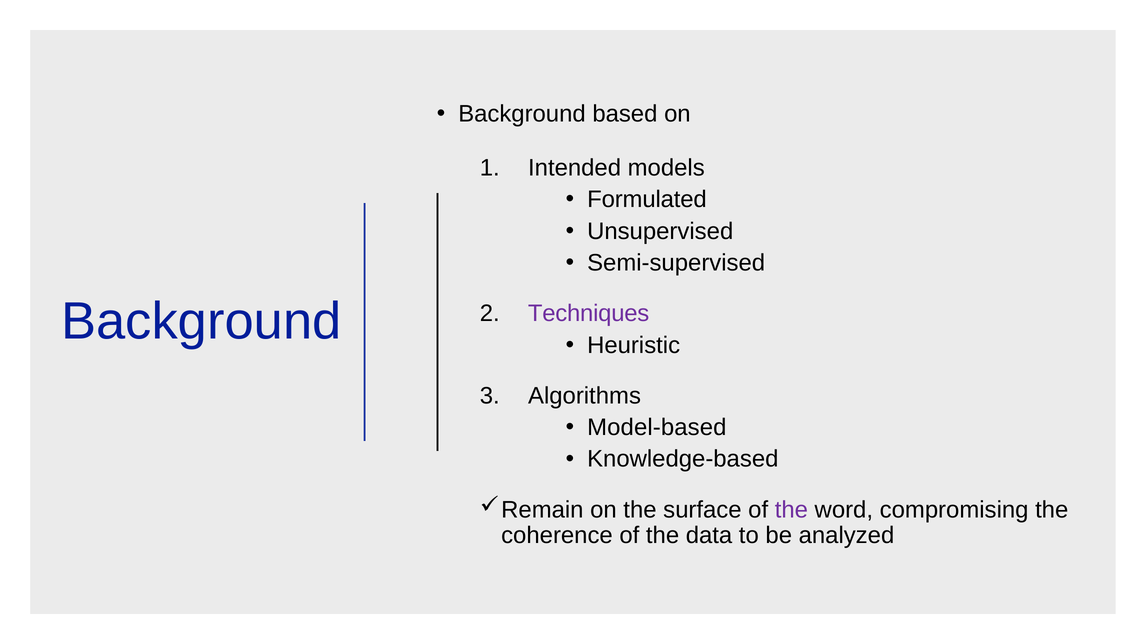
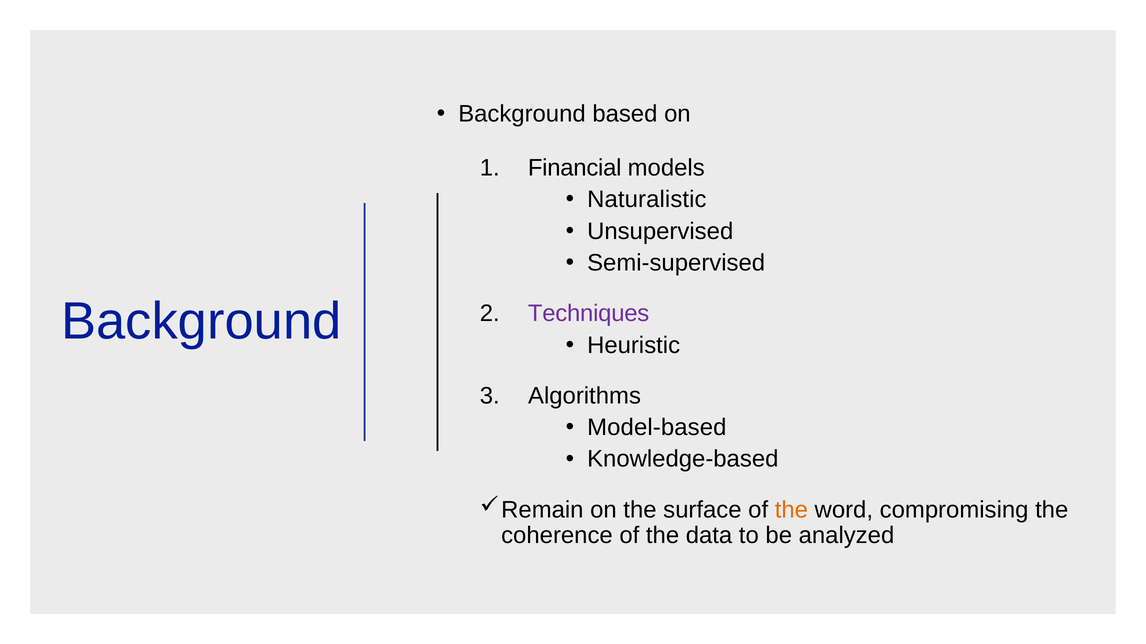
Intended: Intended -> Financial (575, 168)
Formulated: Formulated -> Naturalistic (647, 200)
the colour: purple -> orange (791, 510)
